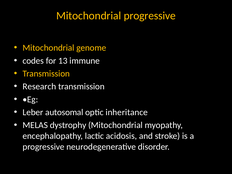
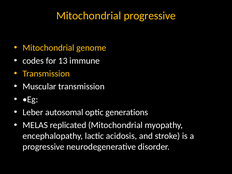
Research: Research -> Muscular (39, 86)
inheritance: inheritance -> generations (127, 112)
dystrophy: dystrophy -> replicated (68, 125)
